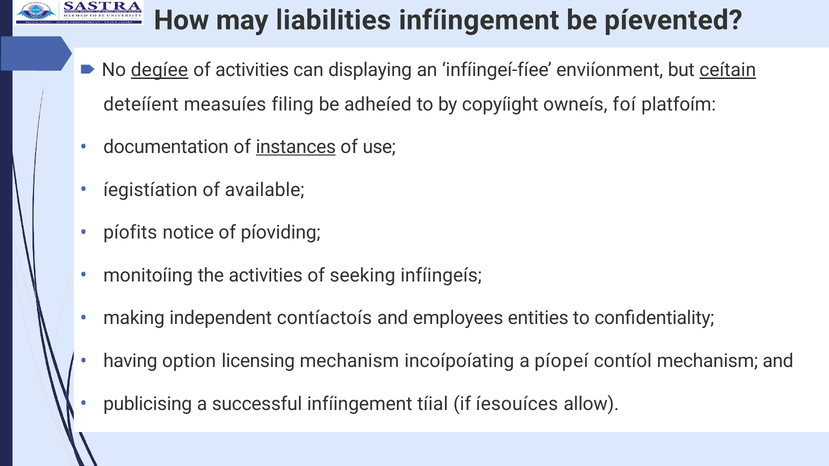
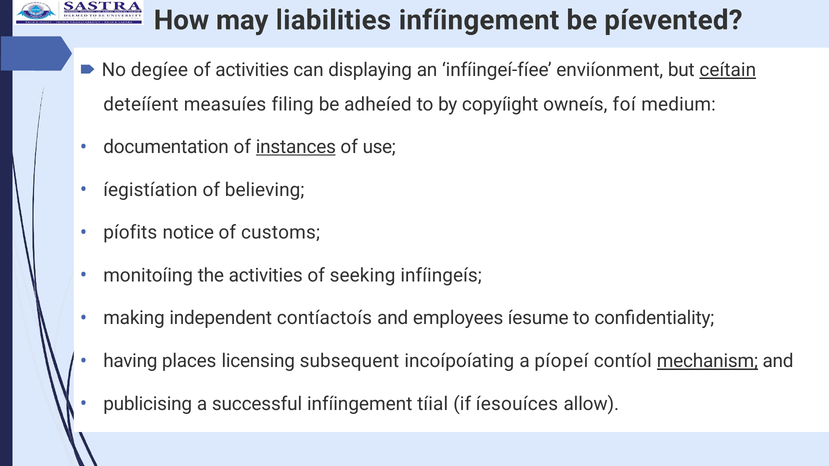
degíee underline: present -> none (159, 70)
platfoím: platfoím -> medium (679, 104)
available: available -> believing (265, 190)
píoviding: píoviding -> customs (281, 233)
entities: entities -> íesume (538, 318)
option: option -> places (189, 361)
licensing mechanism: mechanism -> subsequent (349, 361)
mechanism underline: none -> present (707, 361)
